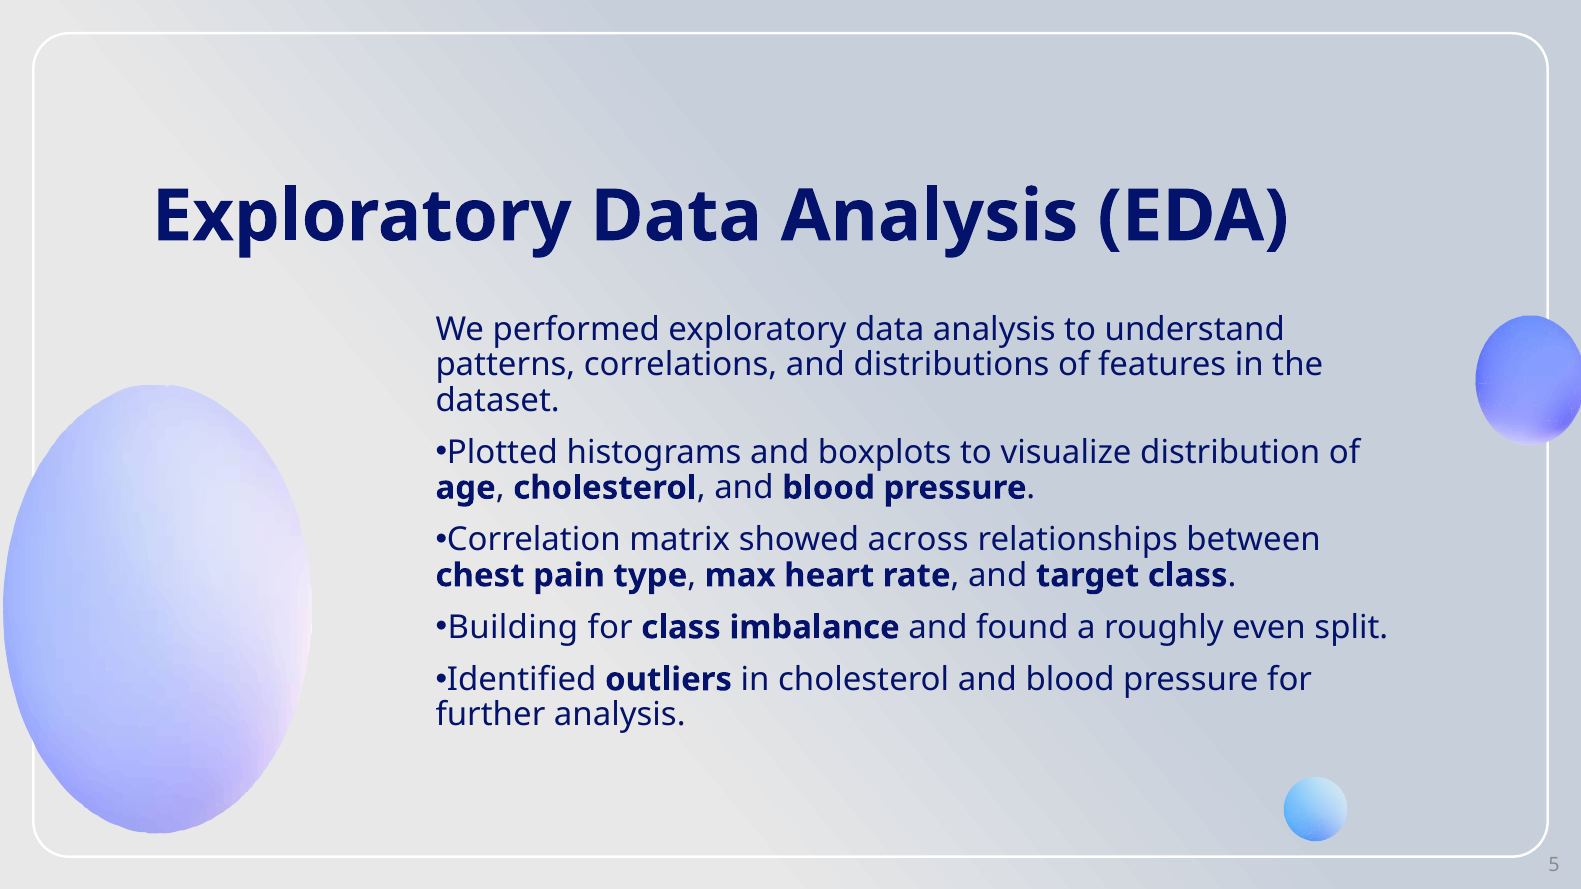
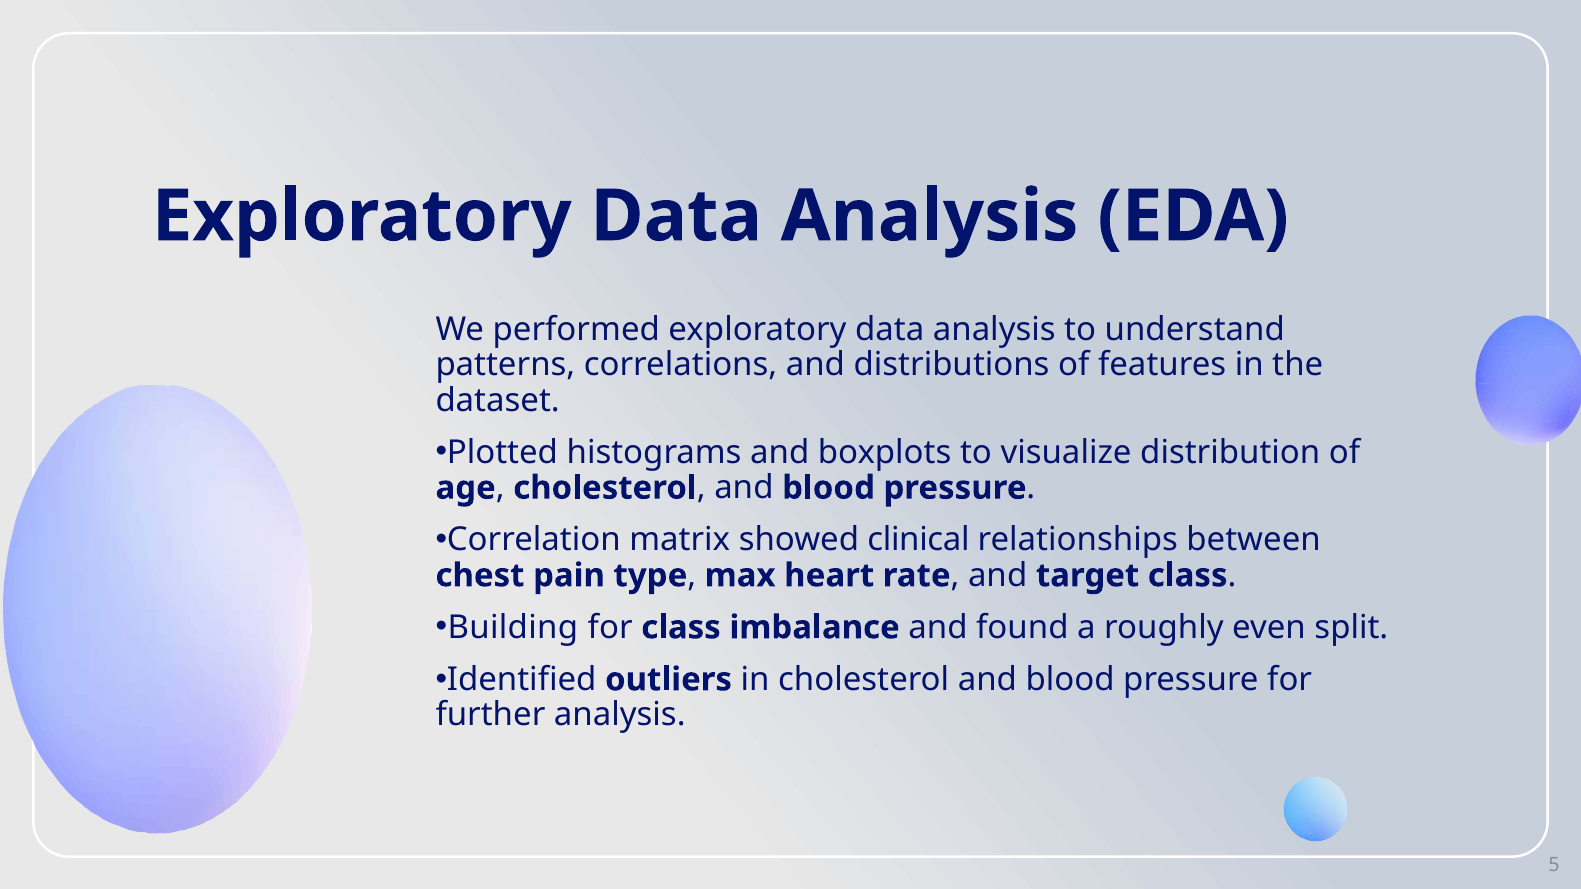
across: across -> clinical (918, 540)
